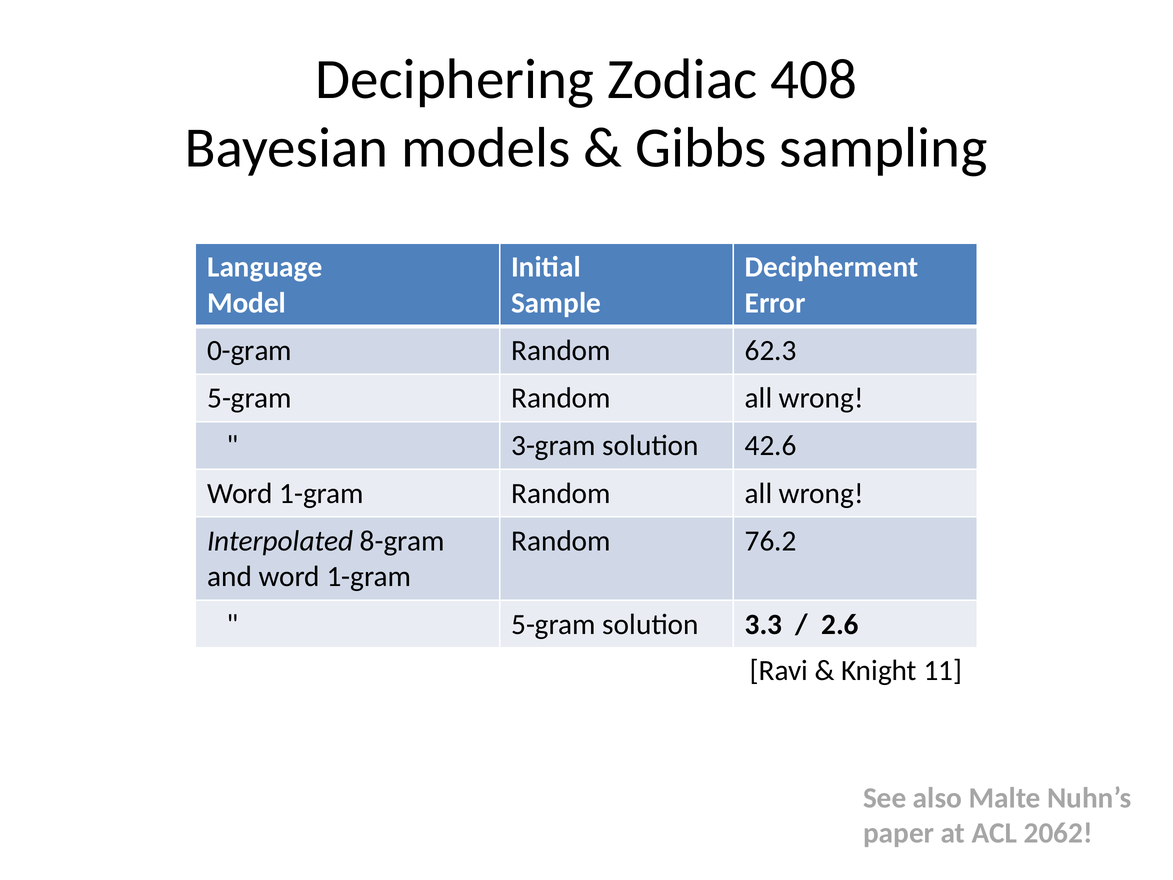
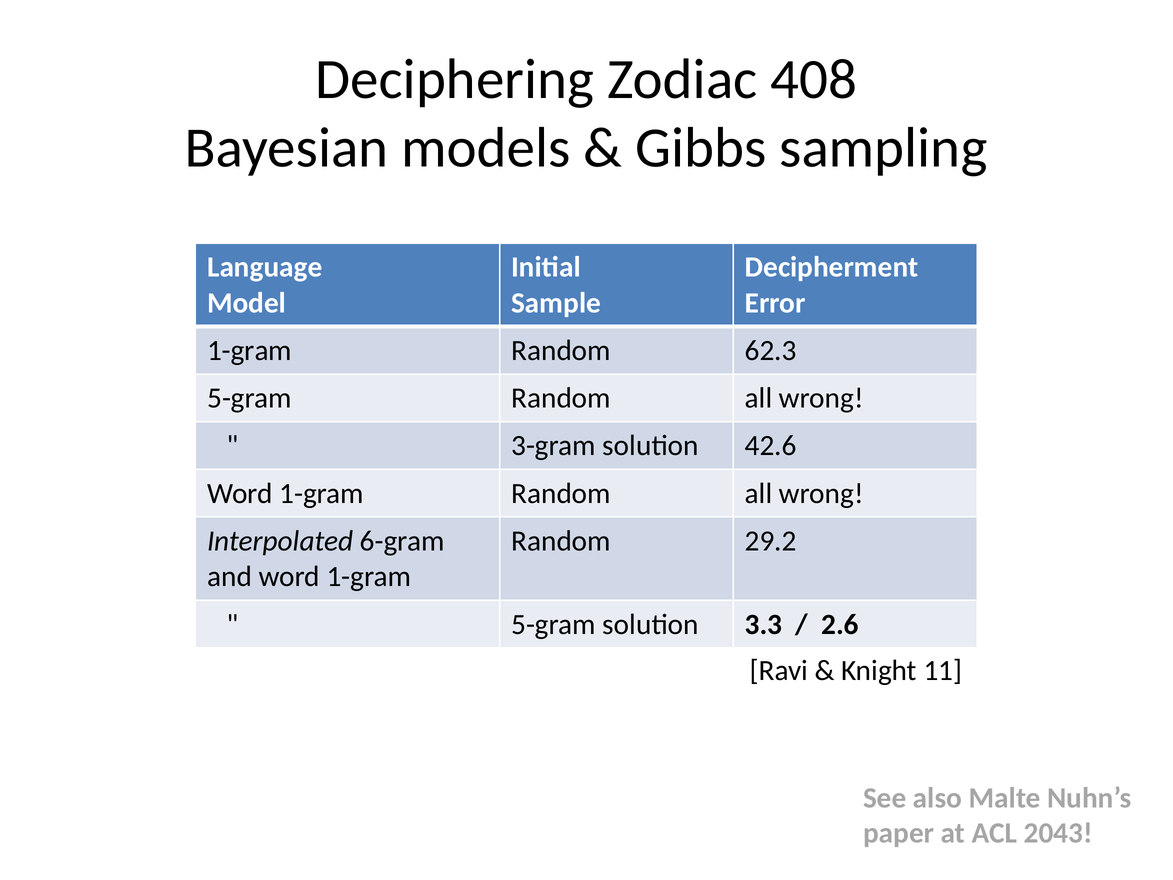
0-gram: 0-gram -> 1-gram (250, 351)
8-gram: 8-gram -> 6-gram (402, 541)
76.2: 76.2 -> 29.2 (771, 541)
2062: 2062 -> 2043 (1058, 833)
